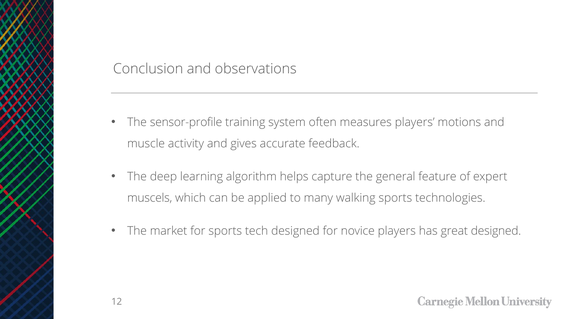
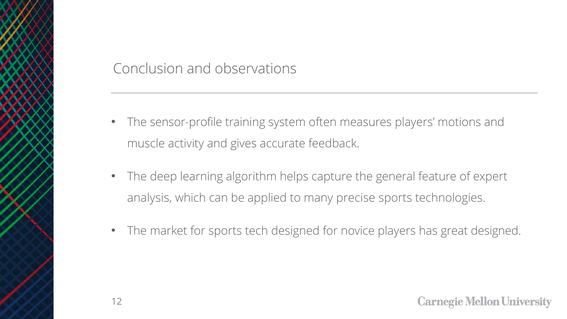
muscels: muscels -> analysis (150, 198)
walking: walking -> precise (356, 198)
